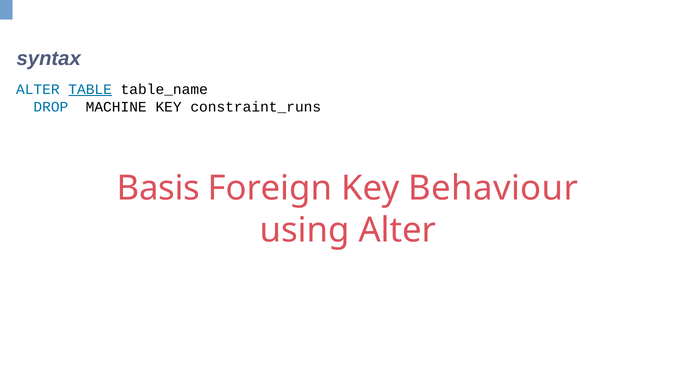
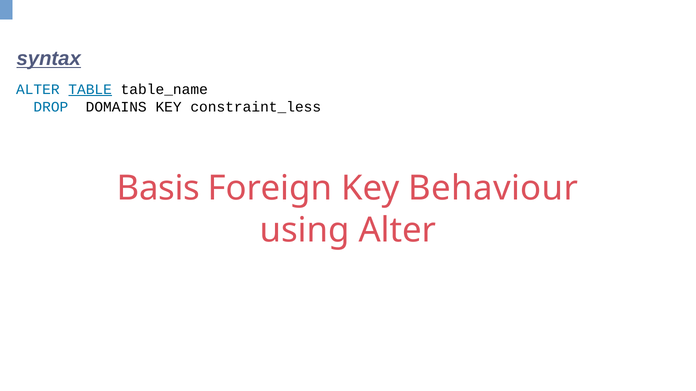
syntax underline: none -> present (49, 59)
MACHINE: MACHINE -> DOMAINS (116, 107)
constraint_runs: constraint_runs -> constraint_less (256, 107)
